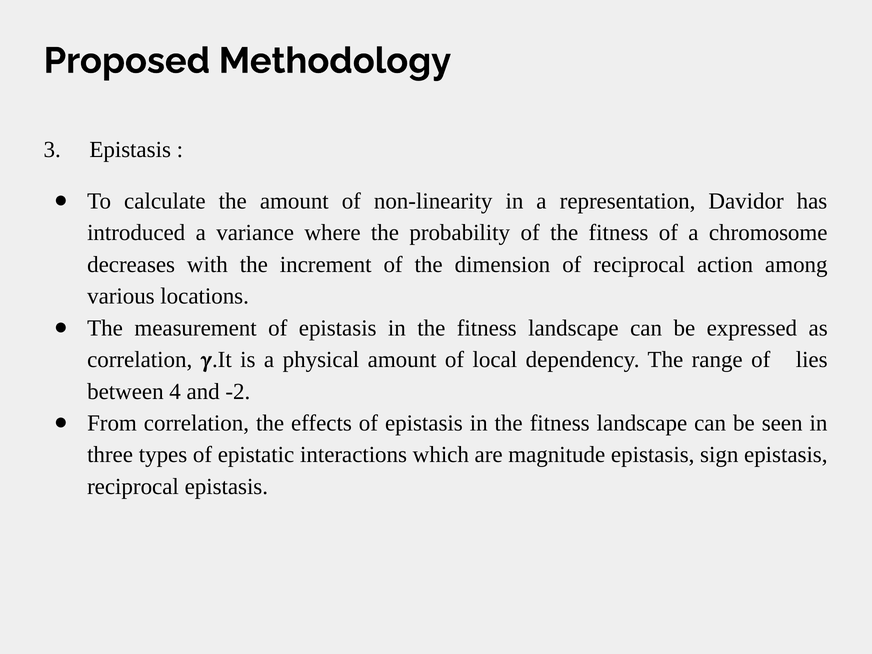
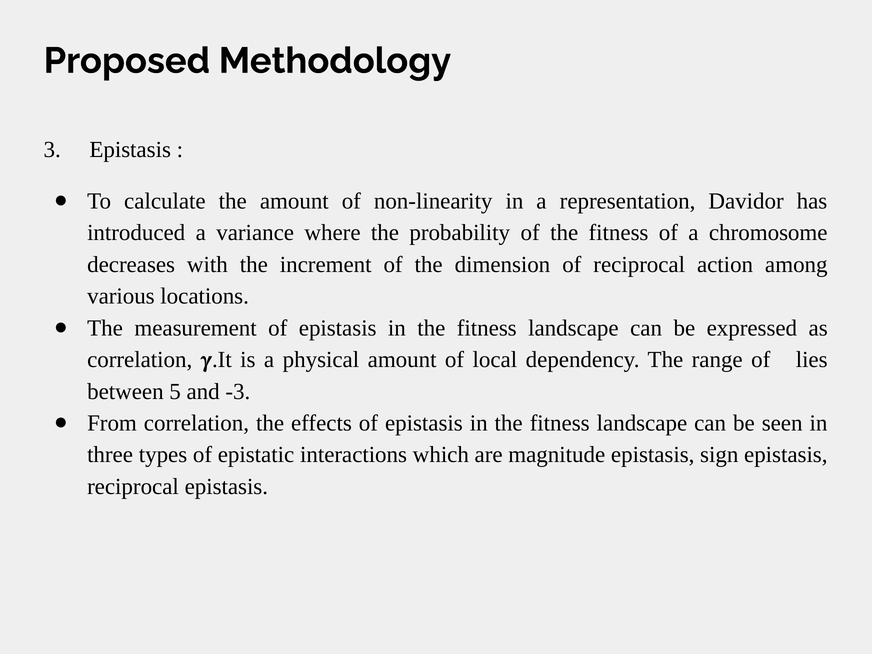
4: 4 -> 5 (175, 391)
-2: -2 -> -3 (238, 391)
